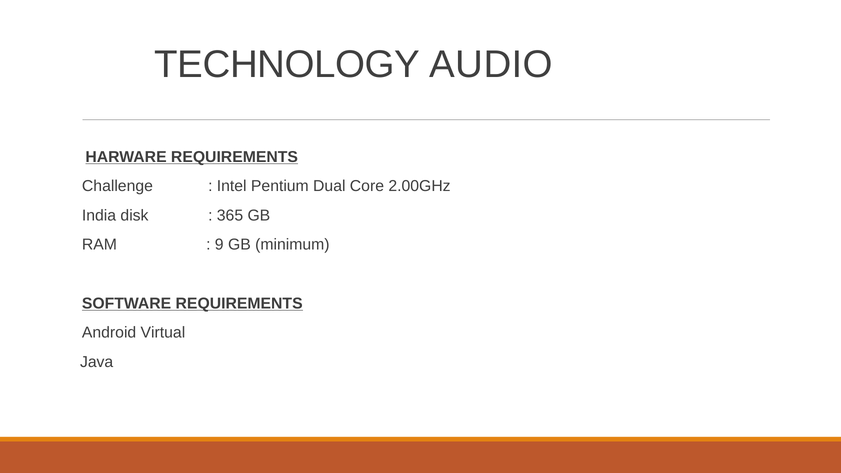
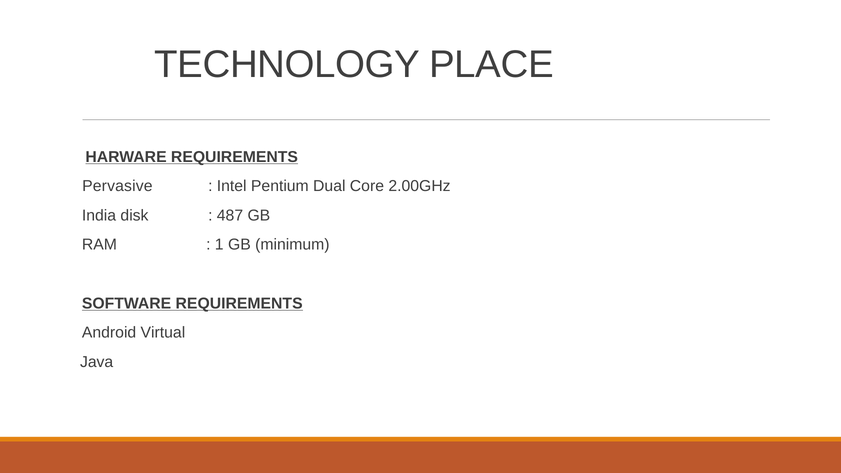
AUDIO: AUDIO -> PLACE (492, 65)
Challenge: Challenge -> Pervasive (117, 186)
365: 365 -> 487 (230, 215)
9: 9 -> 1 (219, 245)
